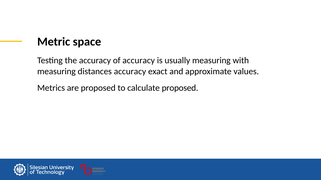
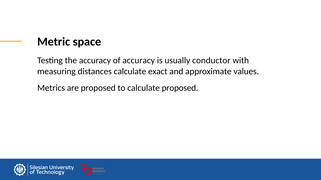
usually measuring: measuring -> conductor (211, 61)
distances accuracy: accuracy -> calculate (130, 72)
